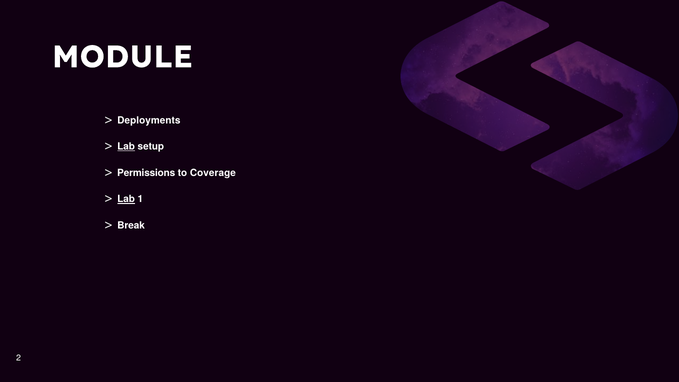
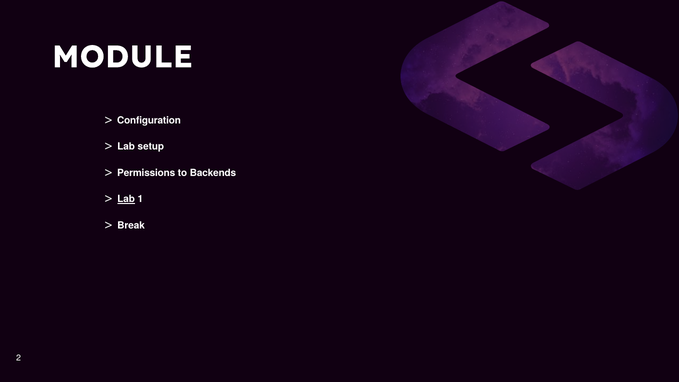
Deployments: Deployments -> Configuration (149, 120)
Lab underline: present -> none (126, 147)
Coverage: Coverage -> Backends (213, 173)
